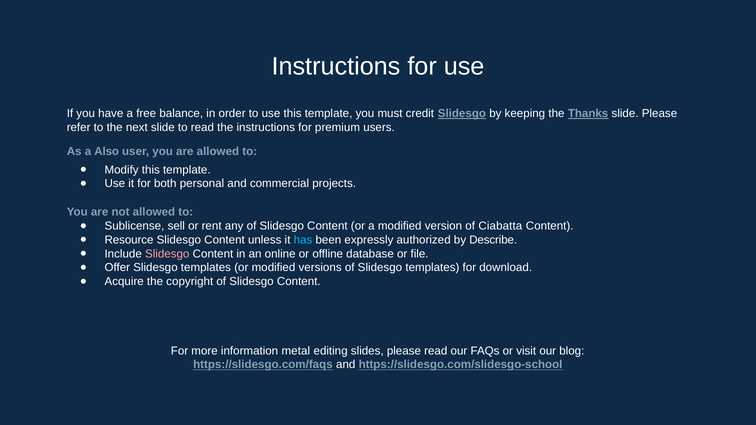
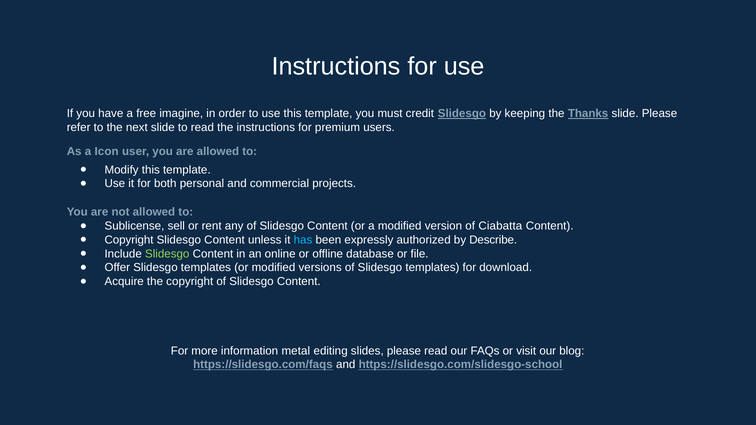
balance: balance -> imagine (181, 113)
Also: Also -> Icon (107, 152)
Resource: Resource -> Copyright (129, 240)
Slidesgo colour: pink -> light green (167, 254)
